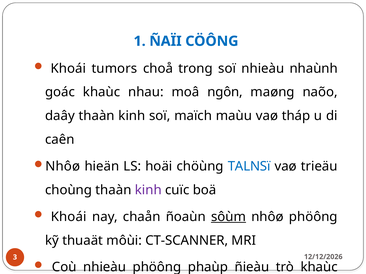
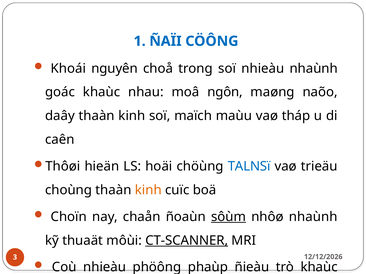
tumors: tumors -> nguyên (115, 69)
Nhôø: Nhôø -> Thôøi (63, 167)
kinh colour: purple -> orange (148, 190)
Khoái: Khoái -> Choïn (69, 217)
nhôø phöông: phöông -> nhaùnh (313, 217)
CT-SCANNER underline: none -> present (187, 241)
